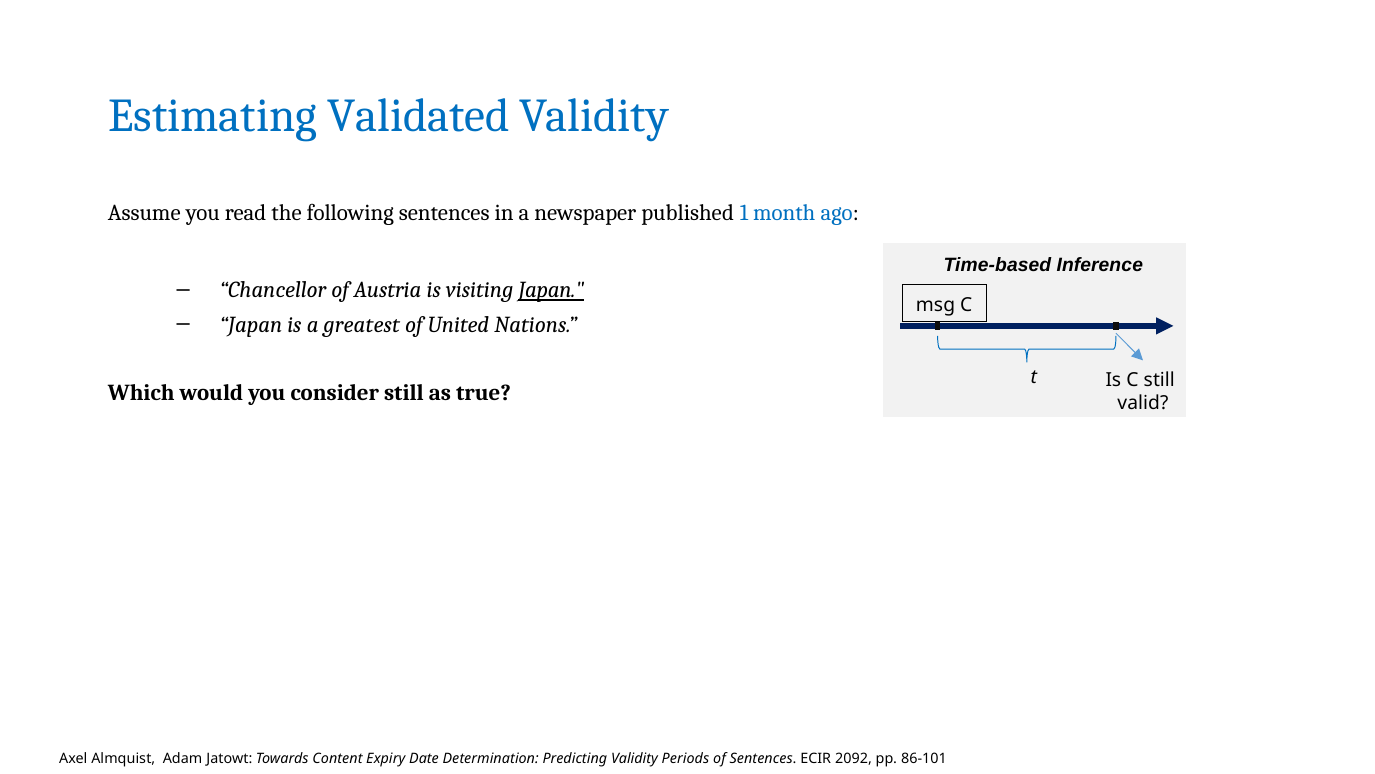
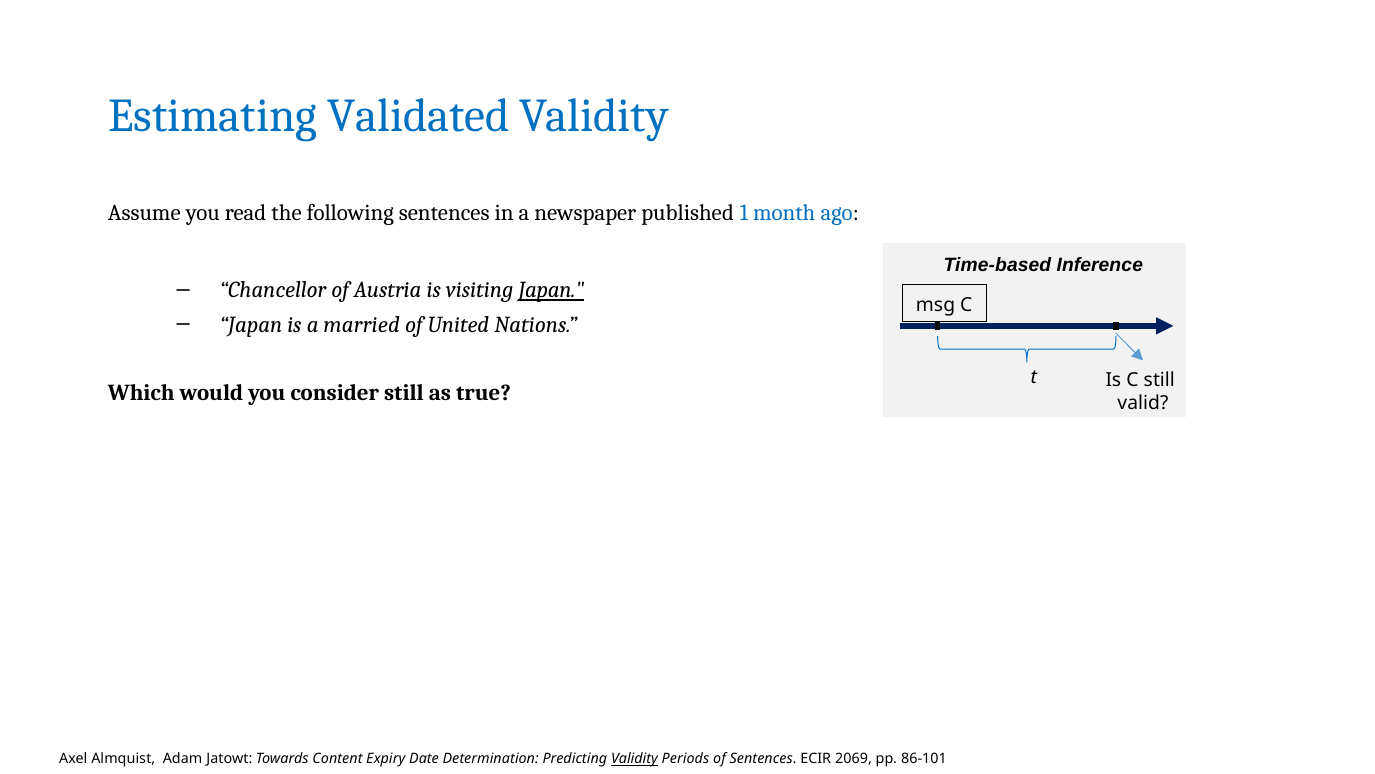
greatest: greatest -> married (362, 324)
Validity underline: none -> present (634, 759)
2092: 2092 -> 2069 (853, 759)
